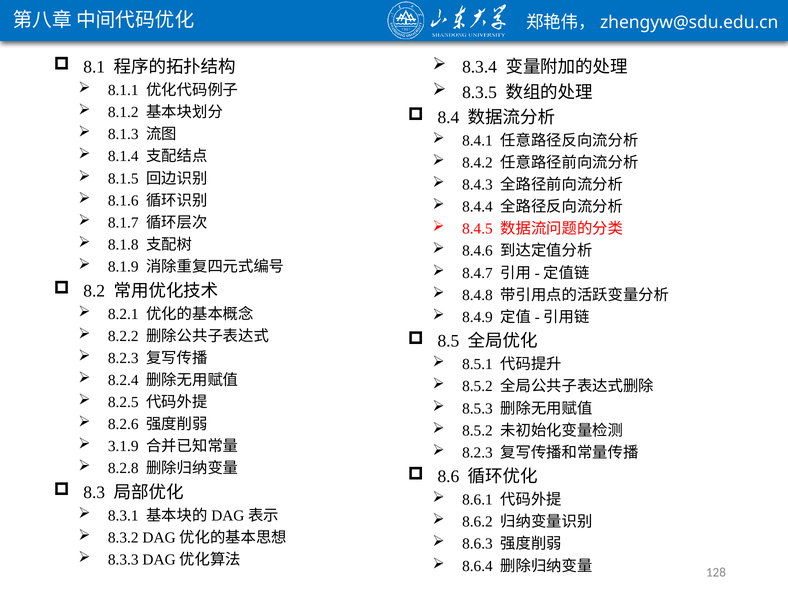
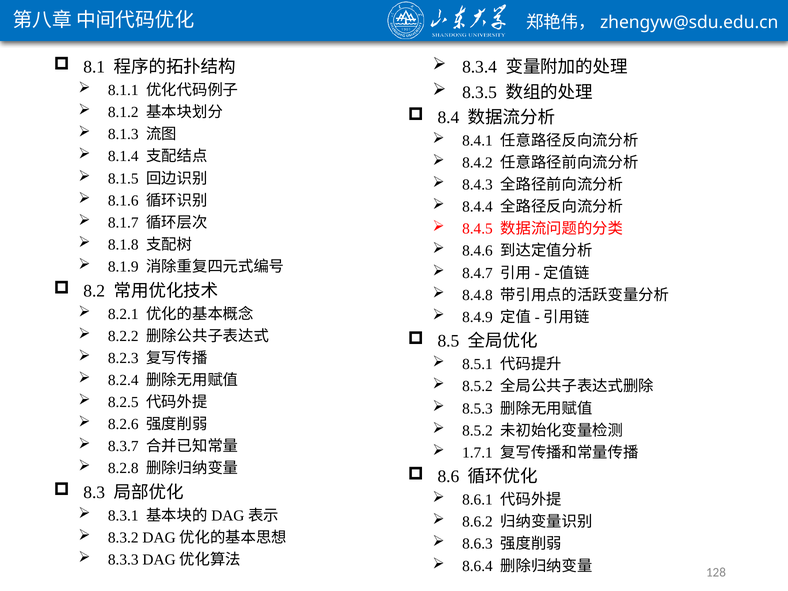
3.1.9: 3.1.9 -> 8.3.7 (123, 446)
8.2.3: 8.2.3 -> 1.7.1 (477, 453)
